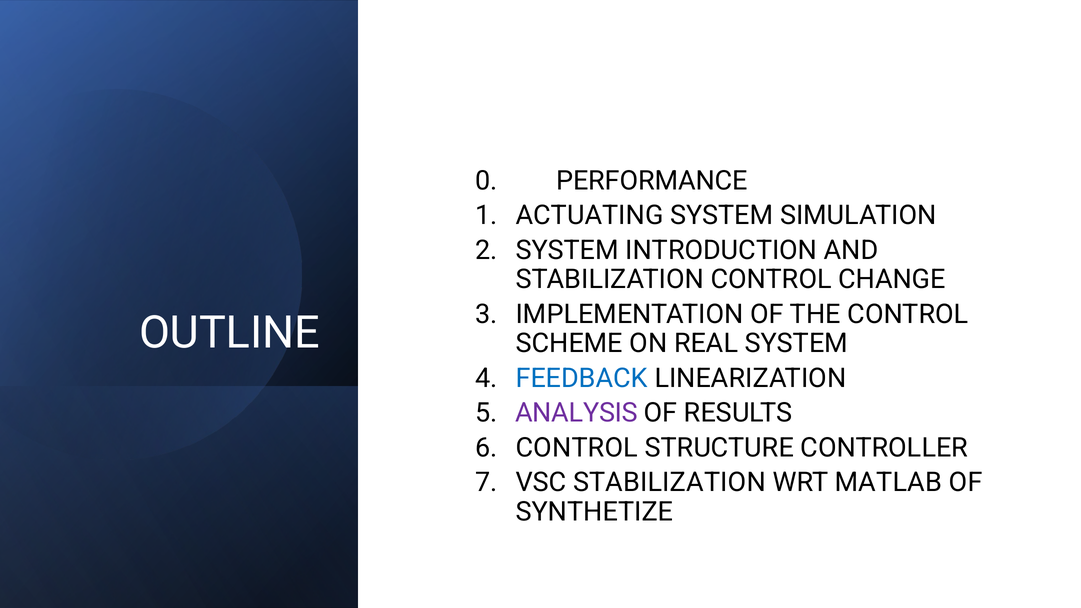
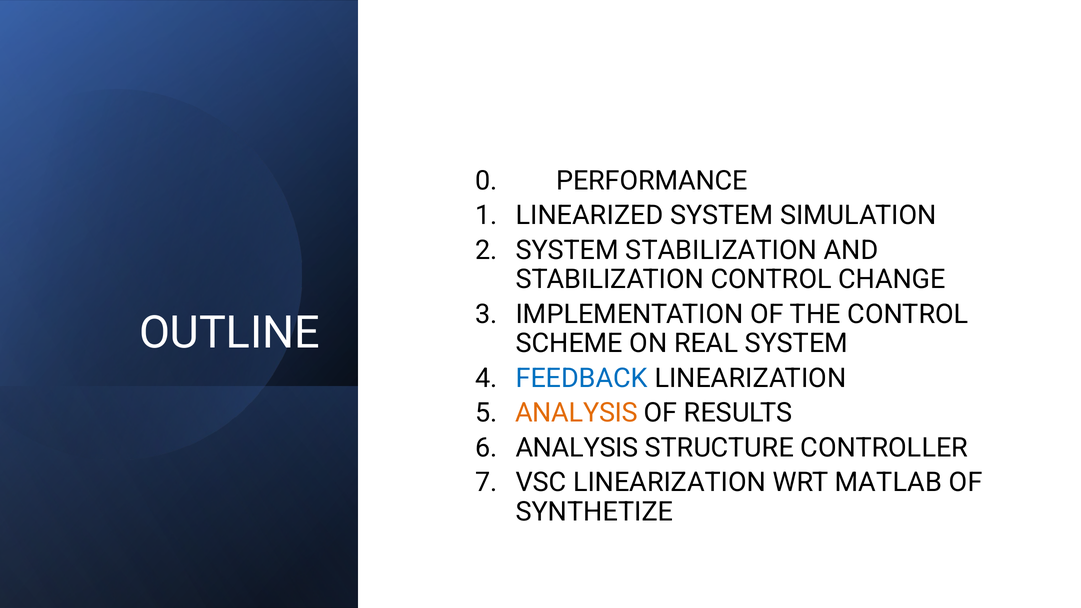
ACTUATING: ACTUATING -> LINEARIZED (590, 216)
SYSTEM INTRODUCTION: INTRODUCTION -> STABILIZATION (721, 250)
ANALYSIS colour: purple -> orange (577, 413)
CONTROL: CONTROL -> ANALYSIS (577, 448)
VSC STABILIZATION: STABILIZATION -> LINEARIZATION (670, 483)
